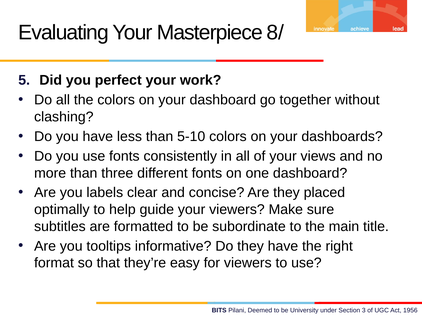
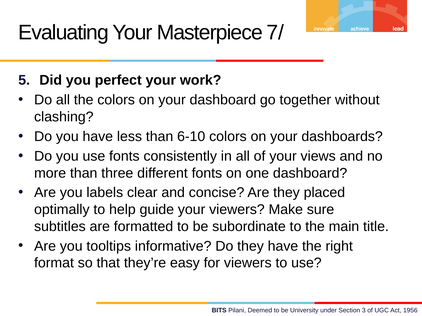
8/: 8/ -> 7/ (275, 33)
5-10: 5-10 -> 6-10 (191, 137)
